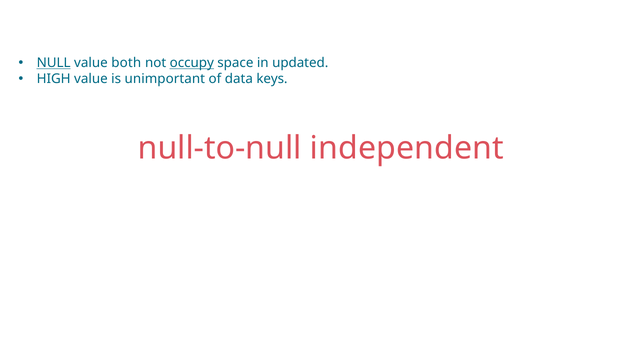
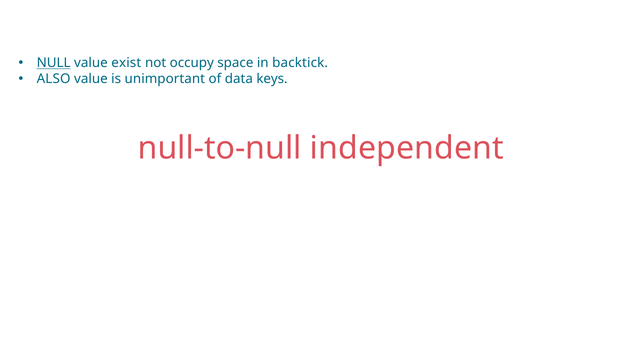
both: both -> exist (126, 63)
occupy underline: present -> none (192, 63)
updated: updated -> backtick (300, 63)
HIGH: HIGH -> ALSO (54, 79)
